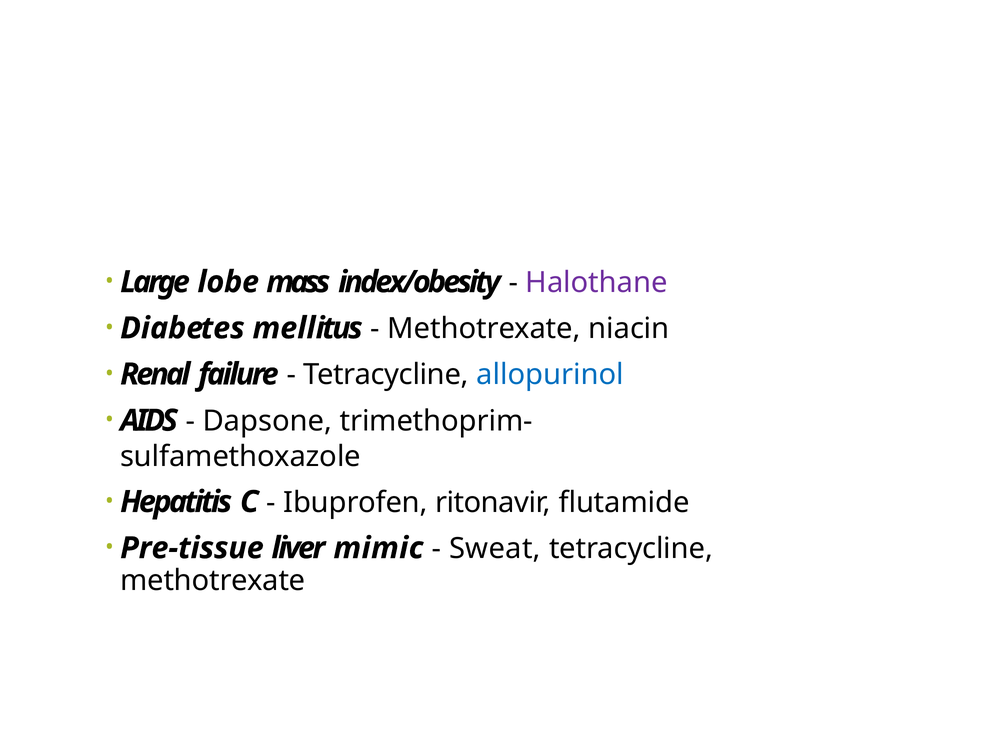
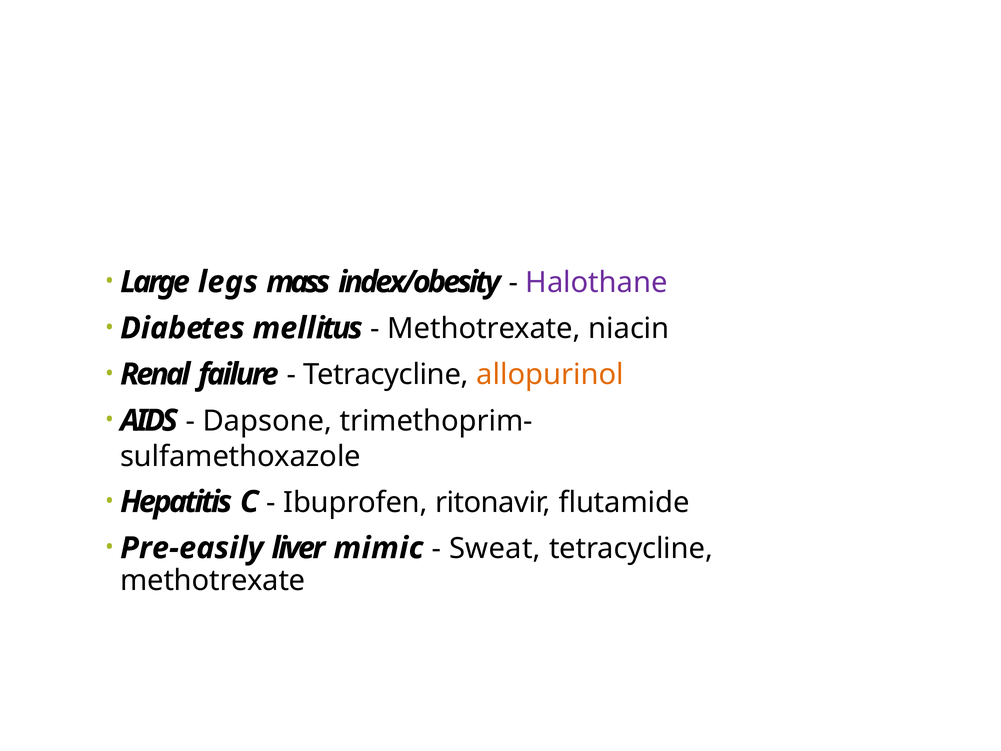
lobe: lobe -> legs (228, 282)
allopurinol colour: blue -> orange (550, 375)
Pre-tissue: Pre-tissue -> Pre-easily (192, 548)
